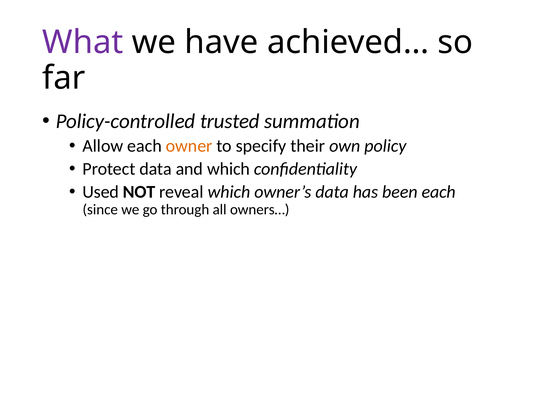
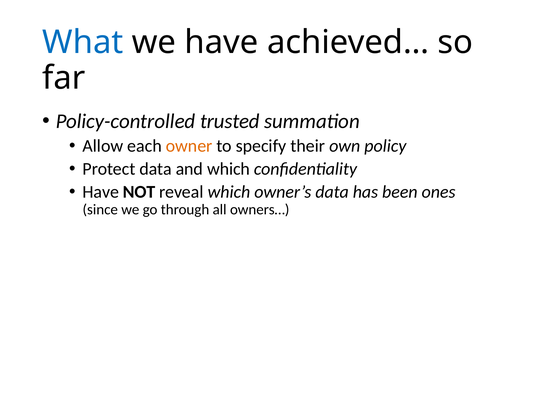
What colour: purple -> blue (83, 42)
Used: Used -> Have (101, 192)
been each: each -> ones (439, 192)
